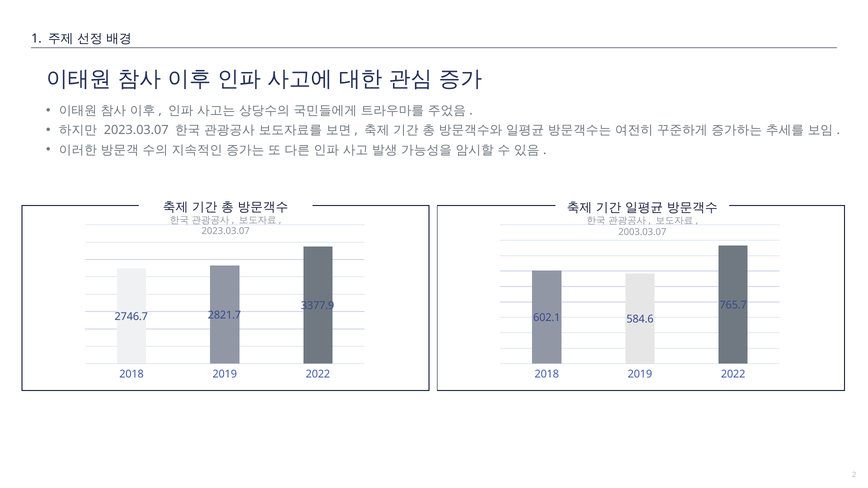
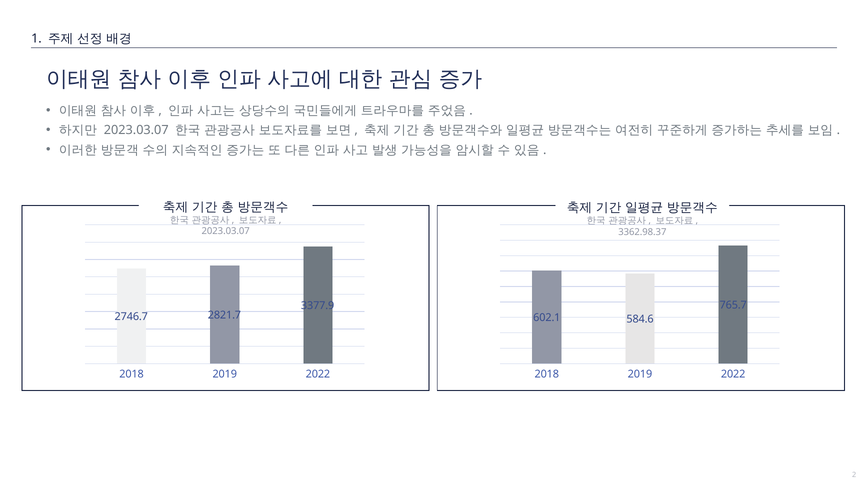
2003.03.07: 2003.03.07 -> 3362.98.37 (642, 232)
